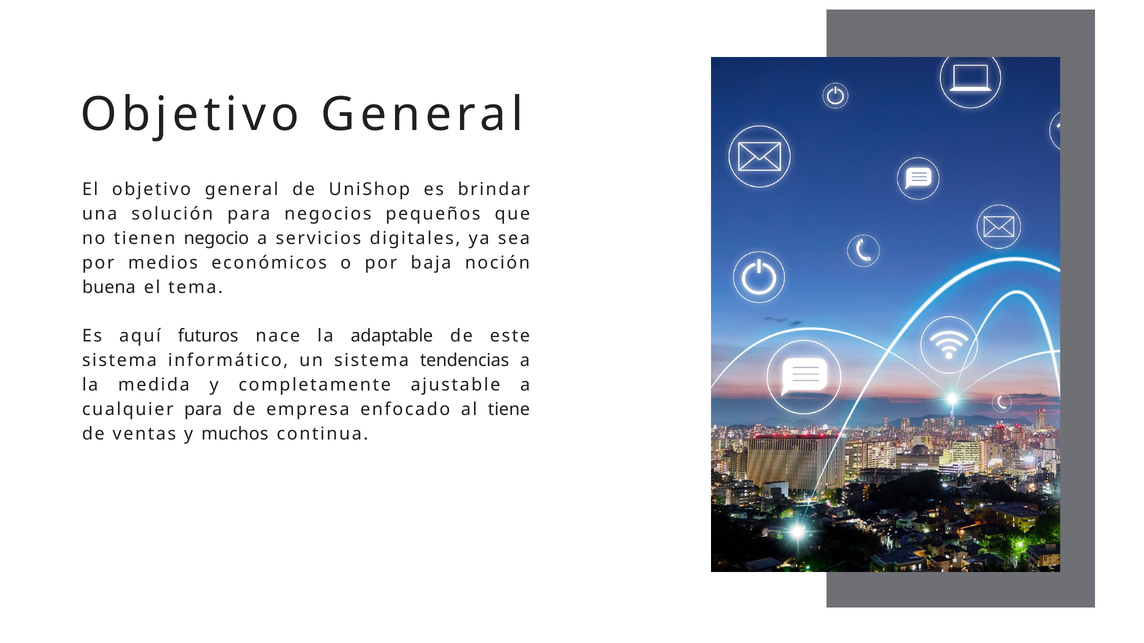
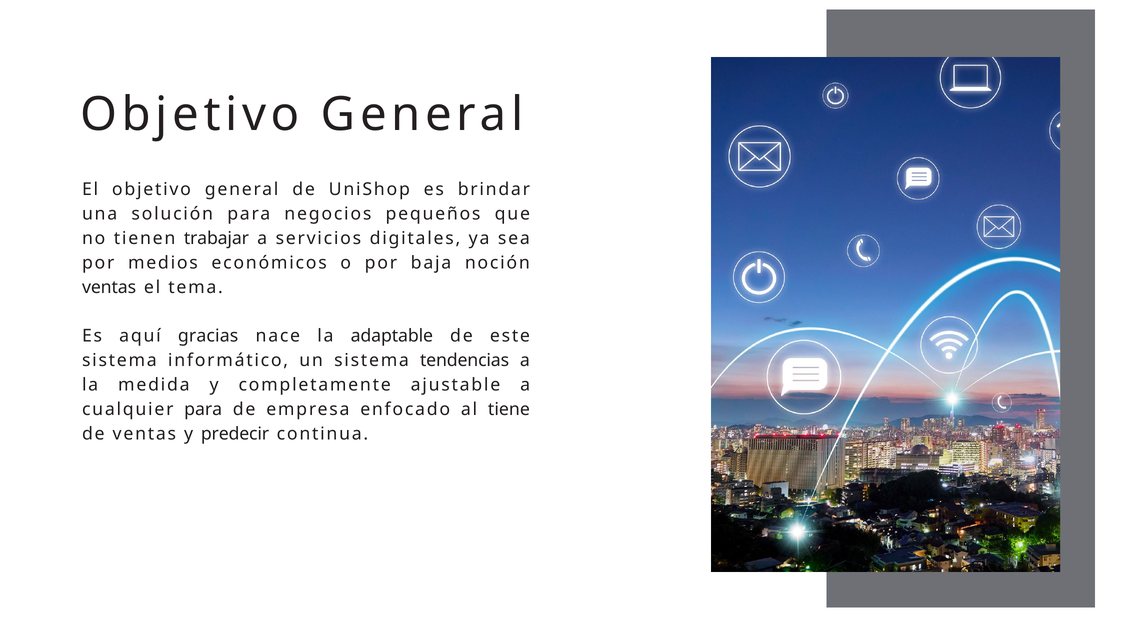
negocio: negocio -> trabajar (216, 238)
buena: buena -> ventas (109, 287)
futuros: futuros -> gracias (208, 336)
muchos: muchos -> predecir (235, 434)
